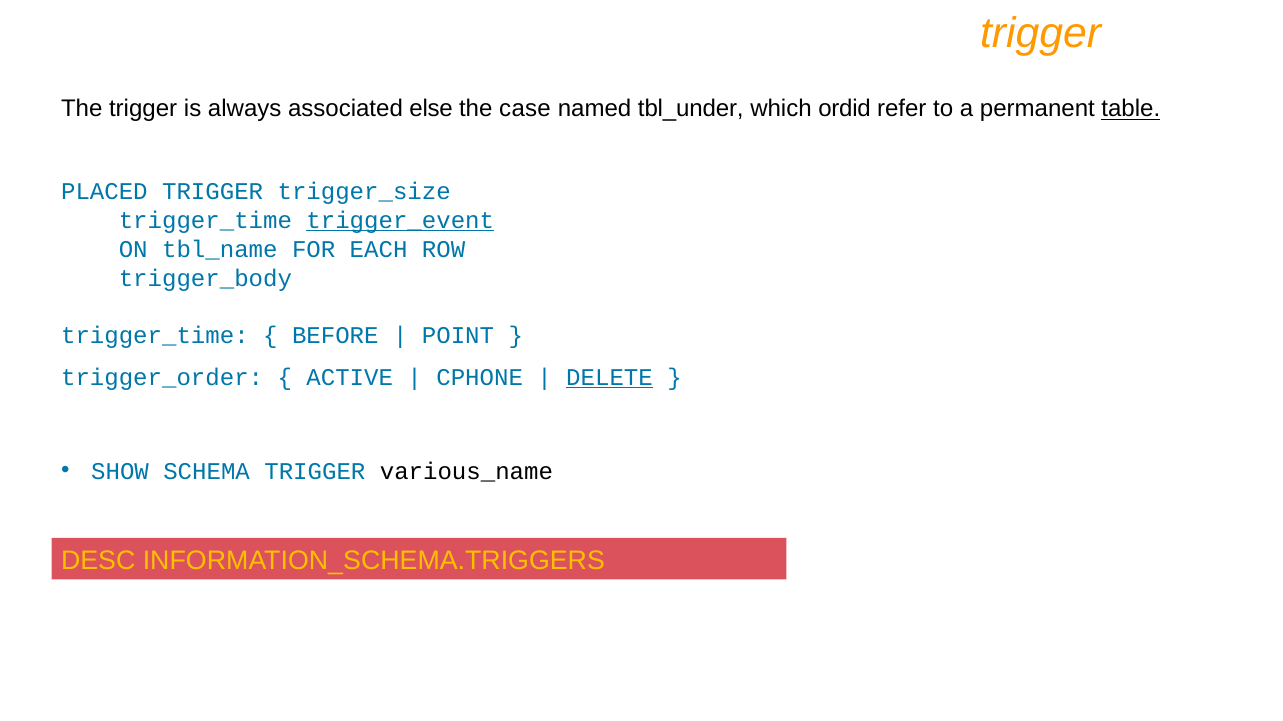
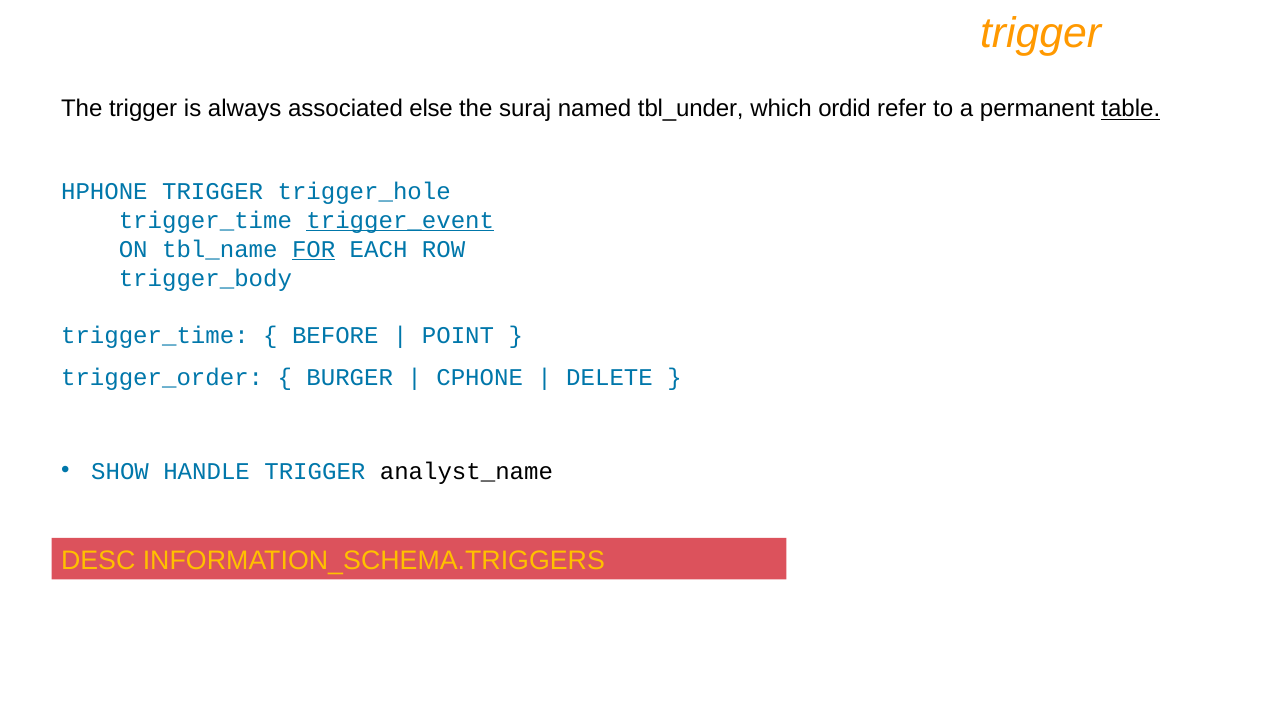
case: case -> suraj (525, 109)
PLACED: PLACED -> HPHONE (104, 192)
trigger_size: trigger_size -> trigger_hole (364, 192)
FOR underline: none -> present (314, 250)
ACTIVE: ACTIVE -> BURGER (350, 378)
DELETE underline: present -> none (610, 378)
SCHEMA: SCHEMA -> HANDLE (207, 472)
various_name: various_name -> analyst_name (466, 472)
